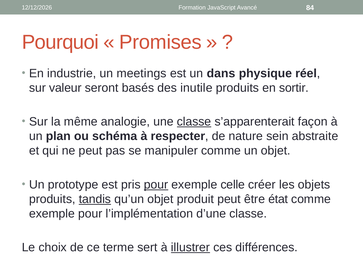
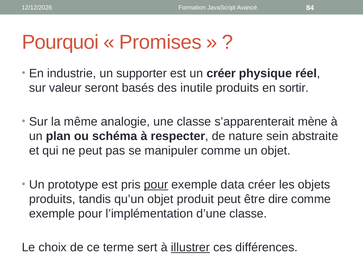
meetings: meetings -> supporter (142, 73)
un dans: dans -> créer (221, 73)
classe underline: present -> none (194, 122)
façon: façon -> mène (313, 122)
celle: celle -> data (233, 185)
tandis underline: present -> none (95, 199)
état: état -> dire (278, 199)
